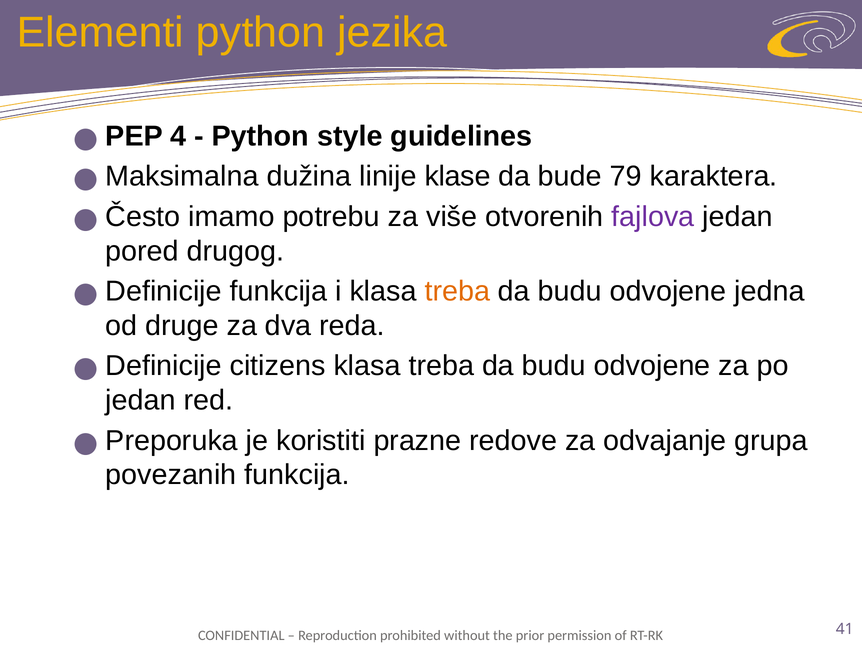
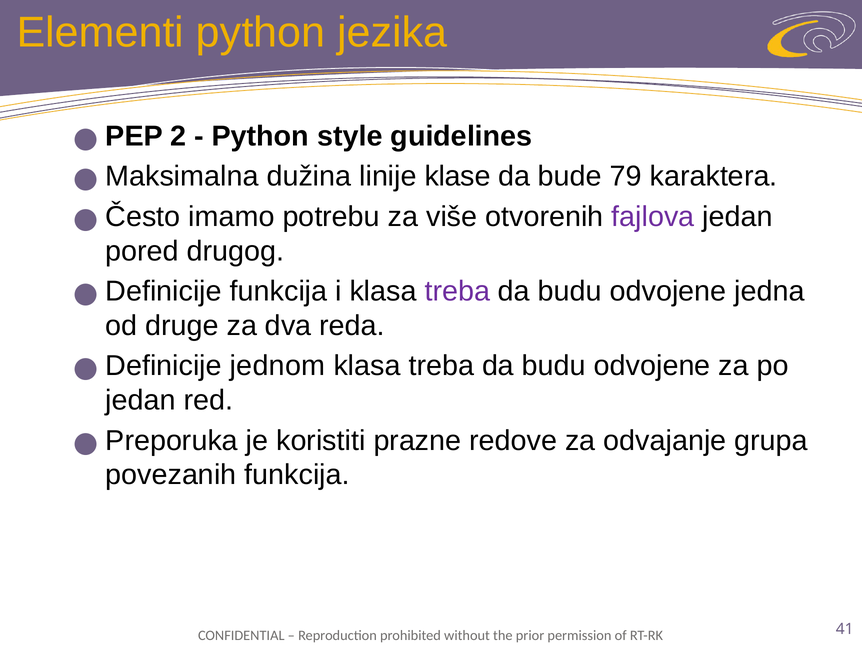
4: 4 -> 2 (178, 136)
treba colour: orange -> purple (457, 292)
citizens: citizens -> jednom (278, 366)
